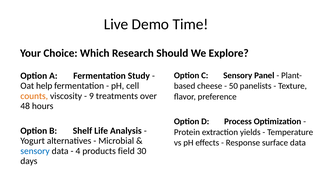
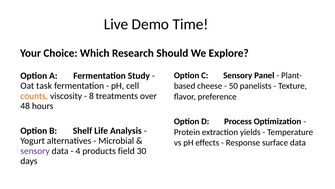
help: help -> task (44, 86)
9: 9 -> 8 (91, 96)
sensory colour: blue -> purple (35, 151)
